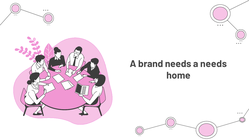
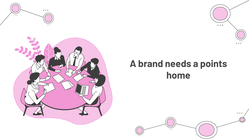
a needs: needs -> points (214, 64)
